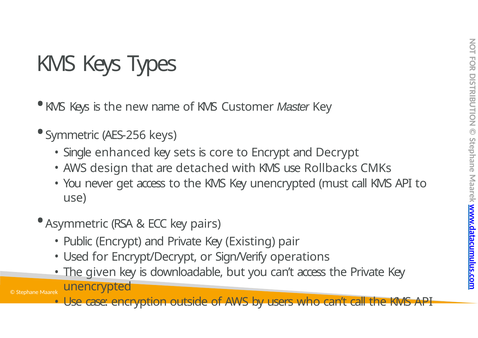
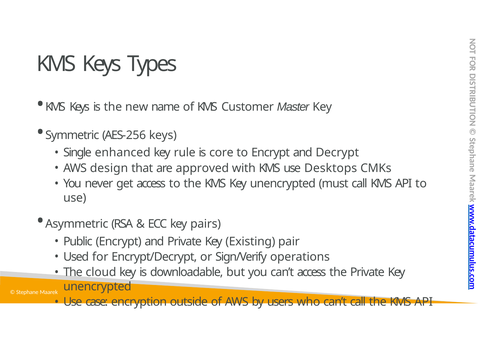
sets: sets -> rule (185, 153)
detached: detached -> approved (202, 168)
Rollbacks: Rollbacks -> Desktops (331, 168)
given: given -> cloud (101, 272)
